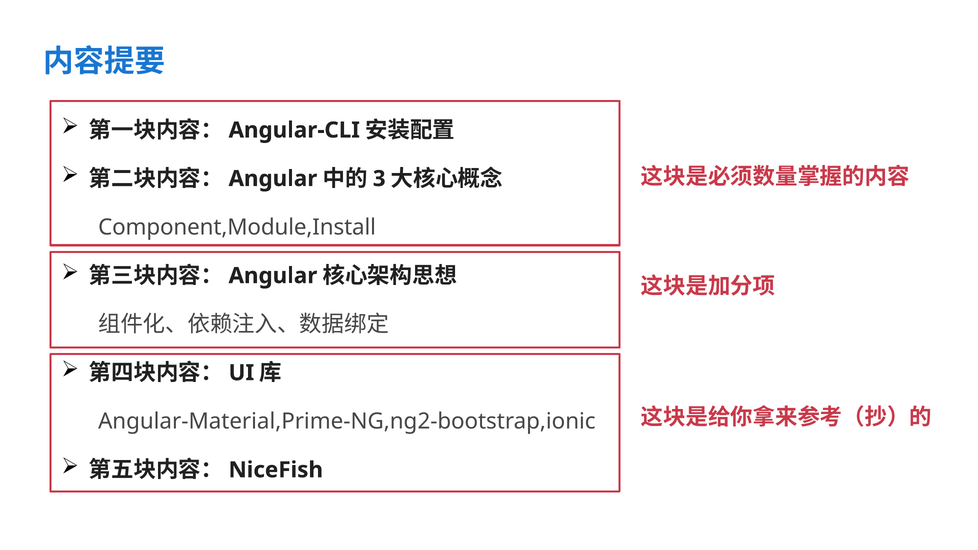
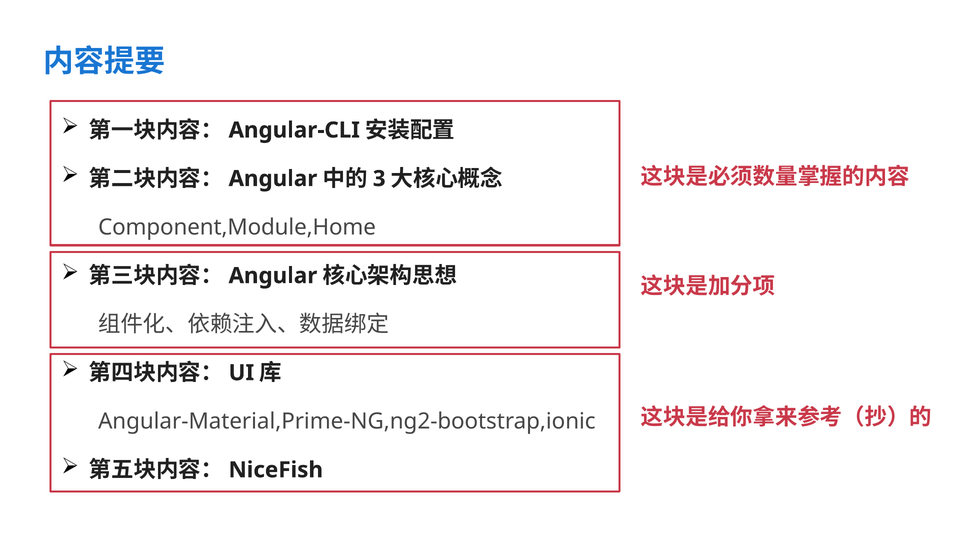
Component,Module,Install: Component,Module,Install -> Component,Module,Home (237, 227)
